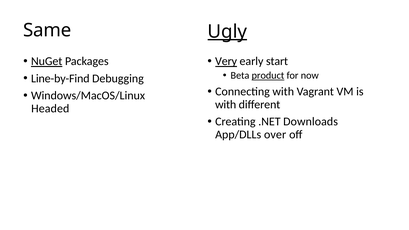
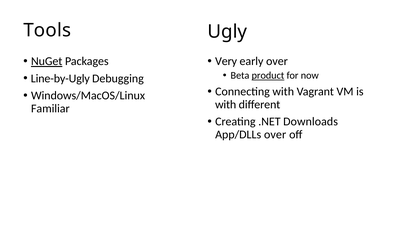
Same: Same -> Tools (47, 30)
Ugly underline: present -> none (227, 32)
Very underline: present -> none (226, 61)
early start: start -> over (277, 61)
Line-by-Find: Line-by-Find -> Line-by-Ugly (60, 78)
Headed: Headed -> Familiar (50, 108)
